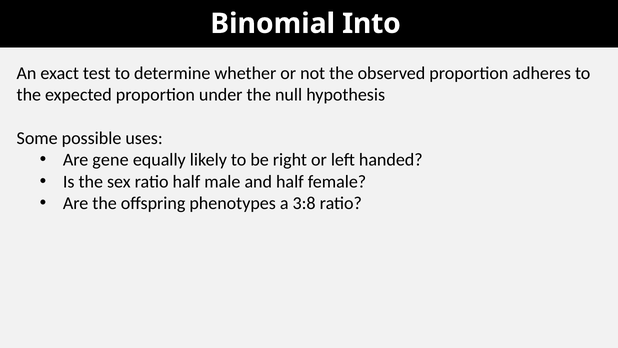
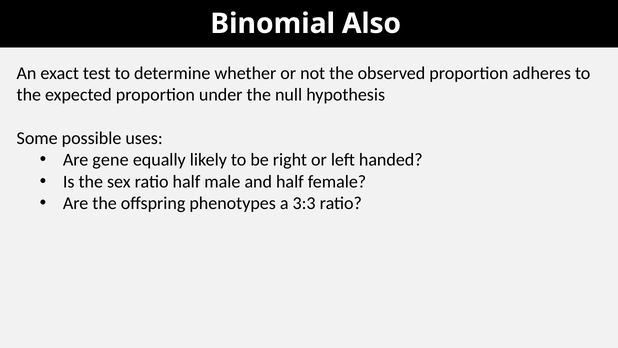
Into: Into -> Also (371, 24)
3:8: 3:8 -> 3:3 (304, 203)
